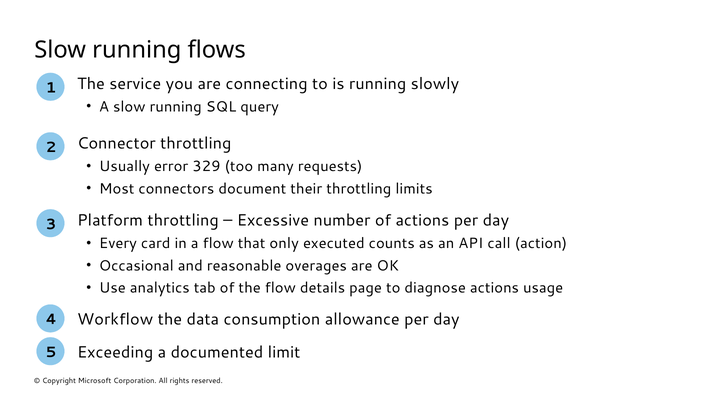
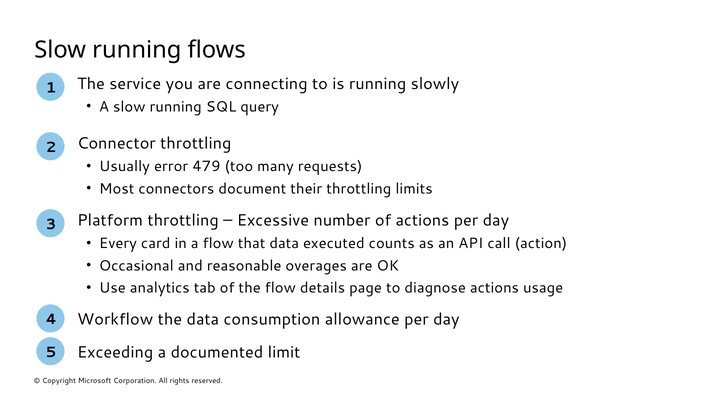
329: 329 -> 479 (206, 167)
that only: only -> data (284, 244)
